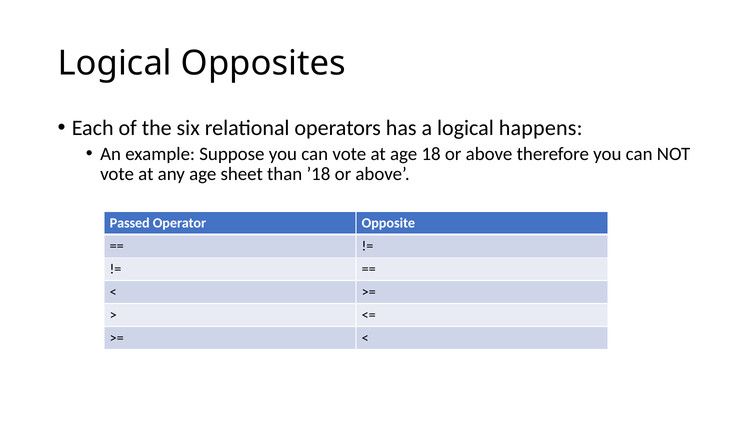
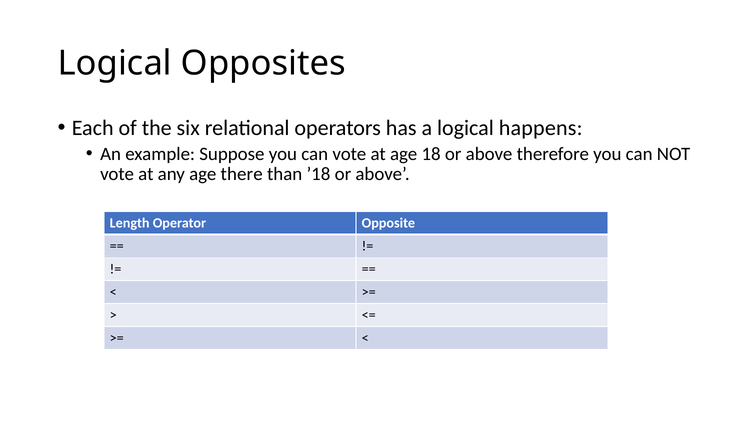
sheet: sheet -> there (242, 174)
Passed: Passed -> Length (130, 223)
